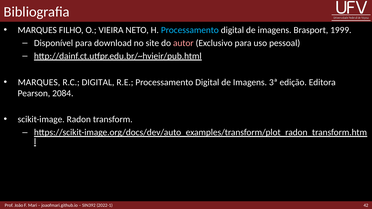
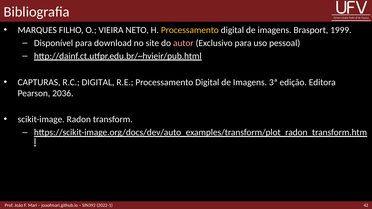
Processamento colour: light blue -> yellow (190, 30)
MARQUES: MARQUES -> CAPTURAS (39, 82)
2084: 2084 -> 2036 (63, 93)
